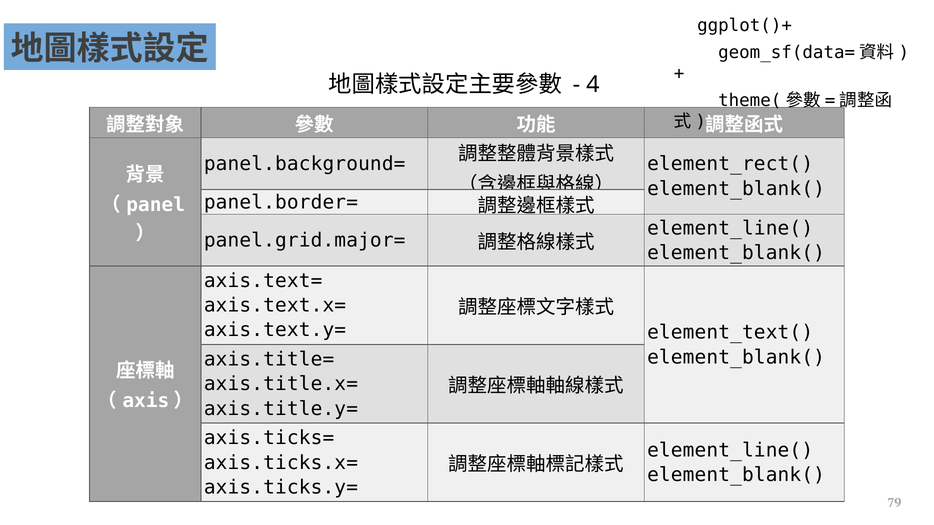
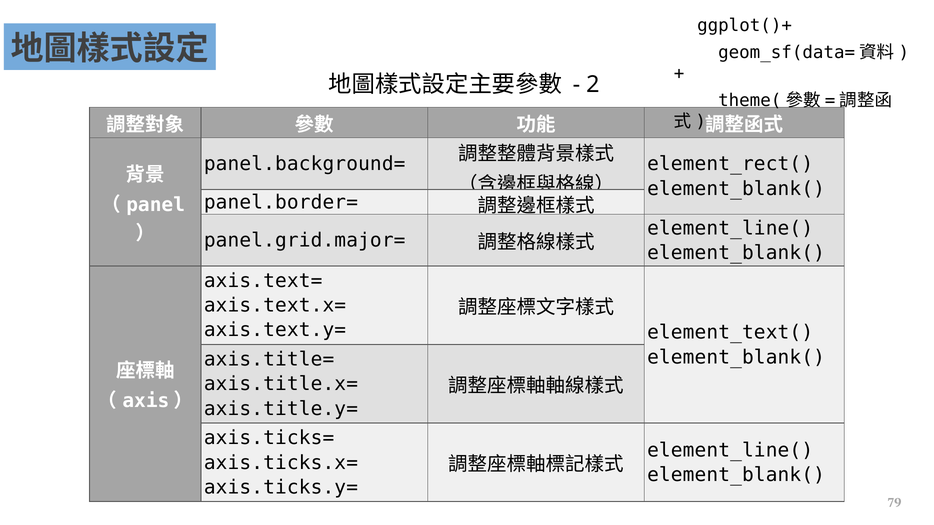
4: 4 -> 2 (593, 85)
